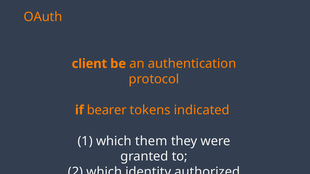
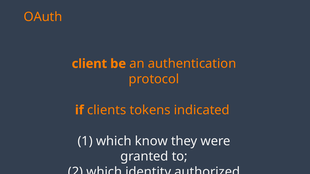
bearer: bearer -> clients (107, 110)
which them: them -> know (151, 141)
